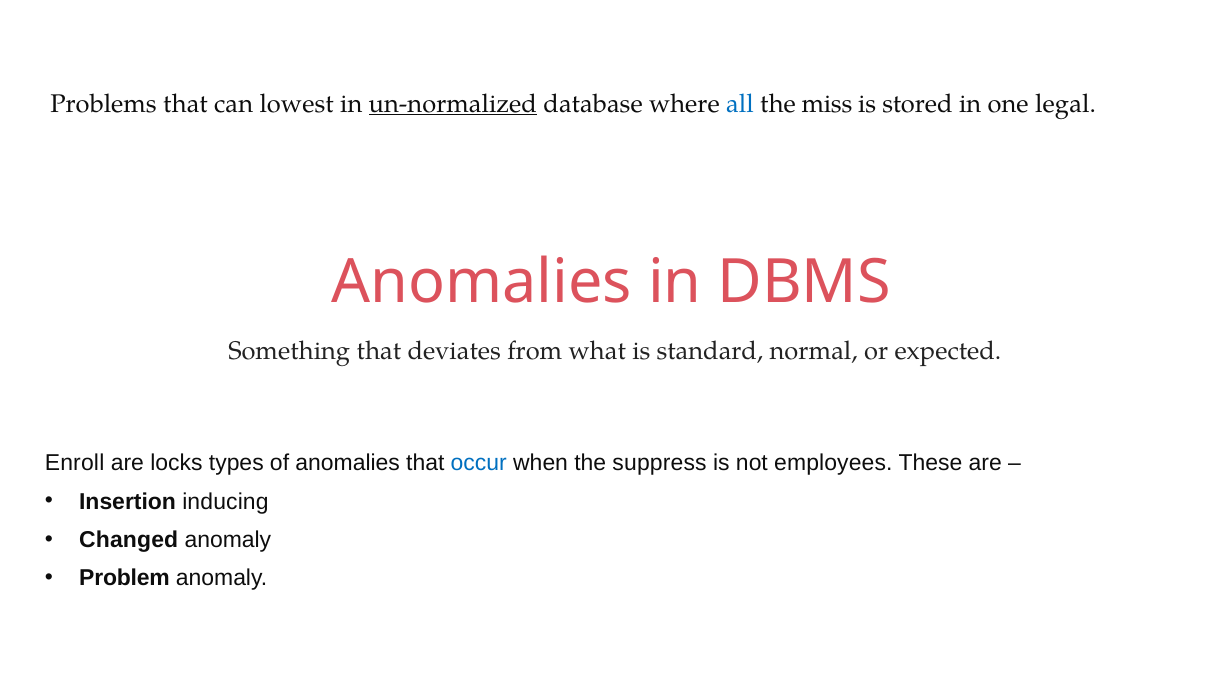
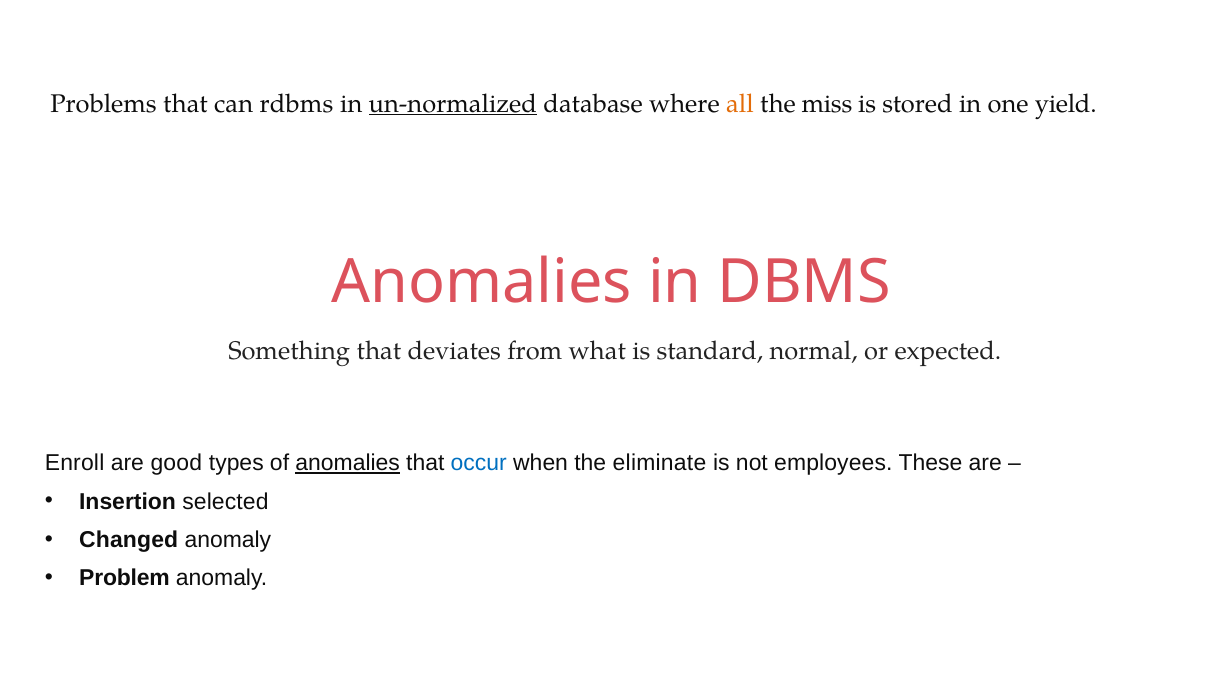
lowest: lowest -> rdbms (297, 104)
all colour: blue -> orange (740, 104)
legal: legal -> yield (1066, 104)
locks: locks -> good (176, 463)
anomalies underline: none -> present (348, 463)
suppress: suppress -> eliminate (660, 463)
inducing: inducing -> selected (225, 501)
